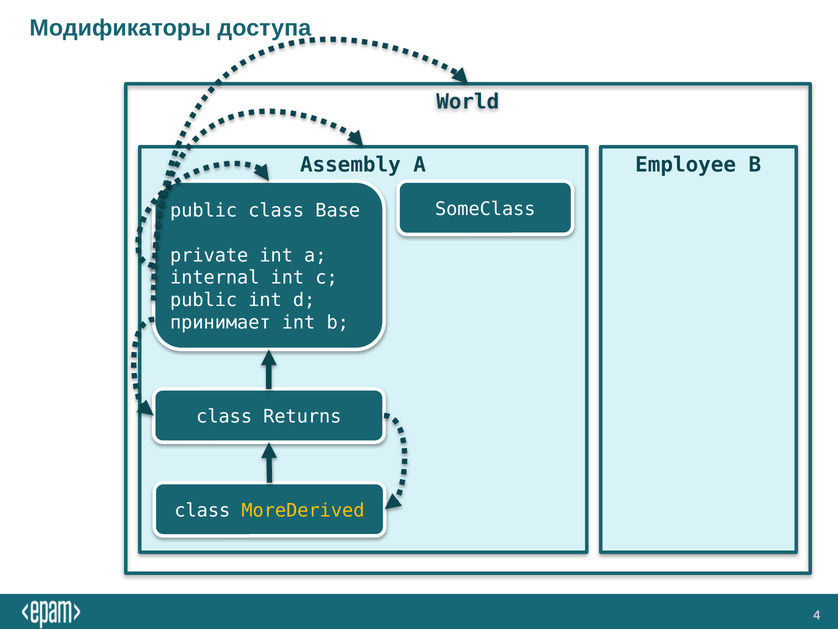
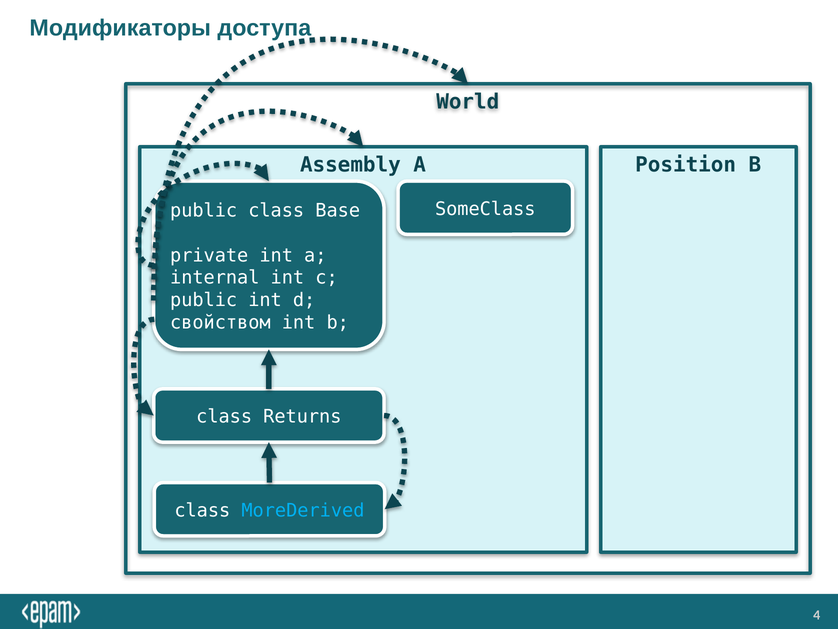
Employee: Employee -> Position (686, 165)
принимает: принимает -> свойством (220, 322)
MoreDerived colour: yellow -> light blue (303, 510)
